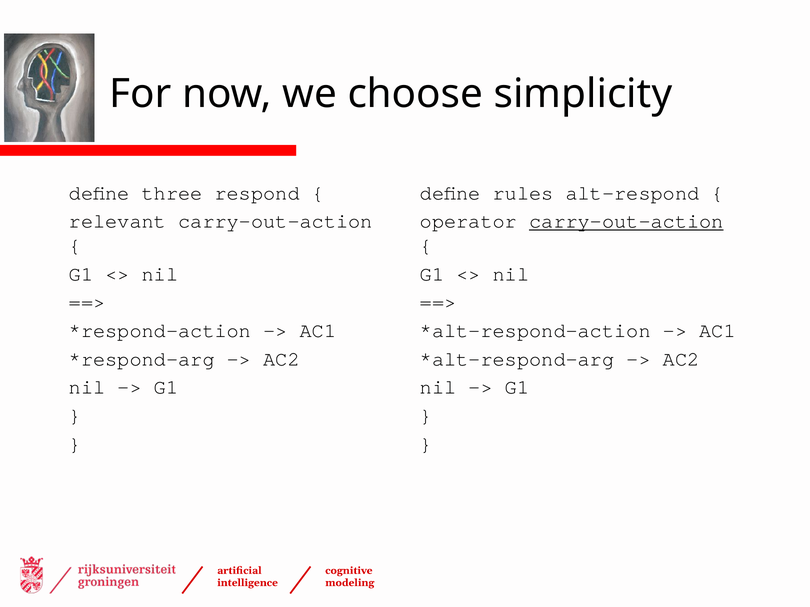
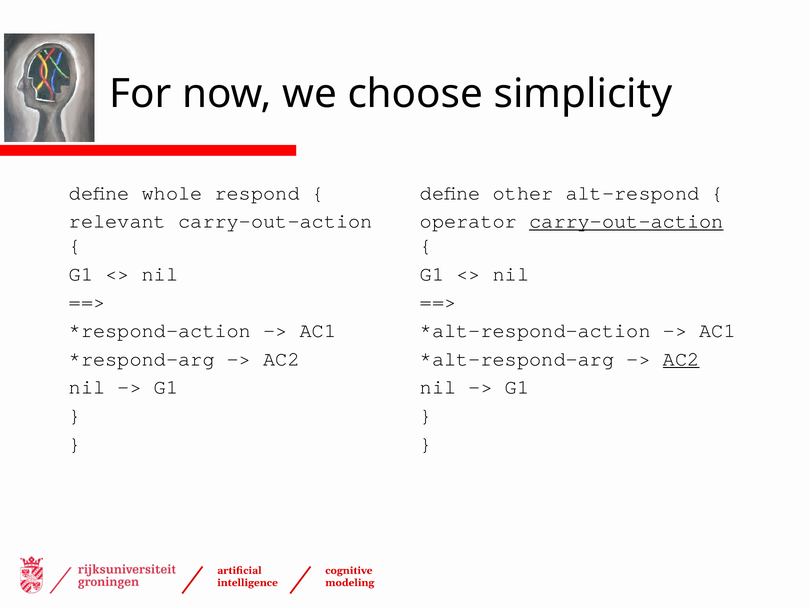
three: three -> whole (172, 193)
rules: rules -> other (523, 193)
AC2 underline: none -> present (681, 359)
